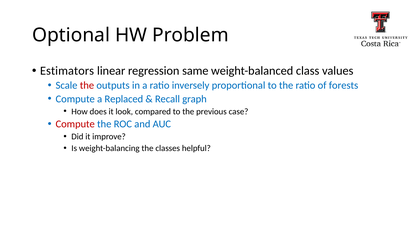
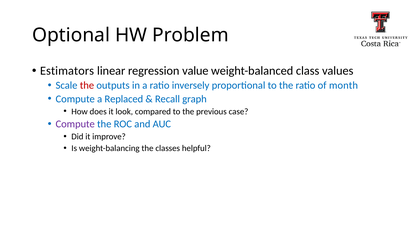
same: same -> value (195, 71)
forests: forests -> month (343, 85)
Compute colour: red -> purple (75, 124)
